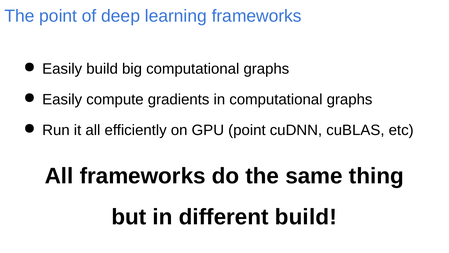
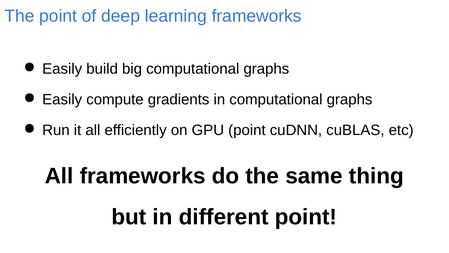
different build: build -> point (306, 217)
